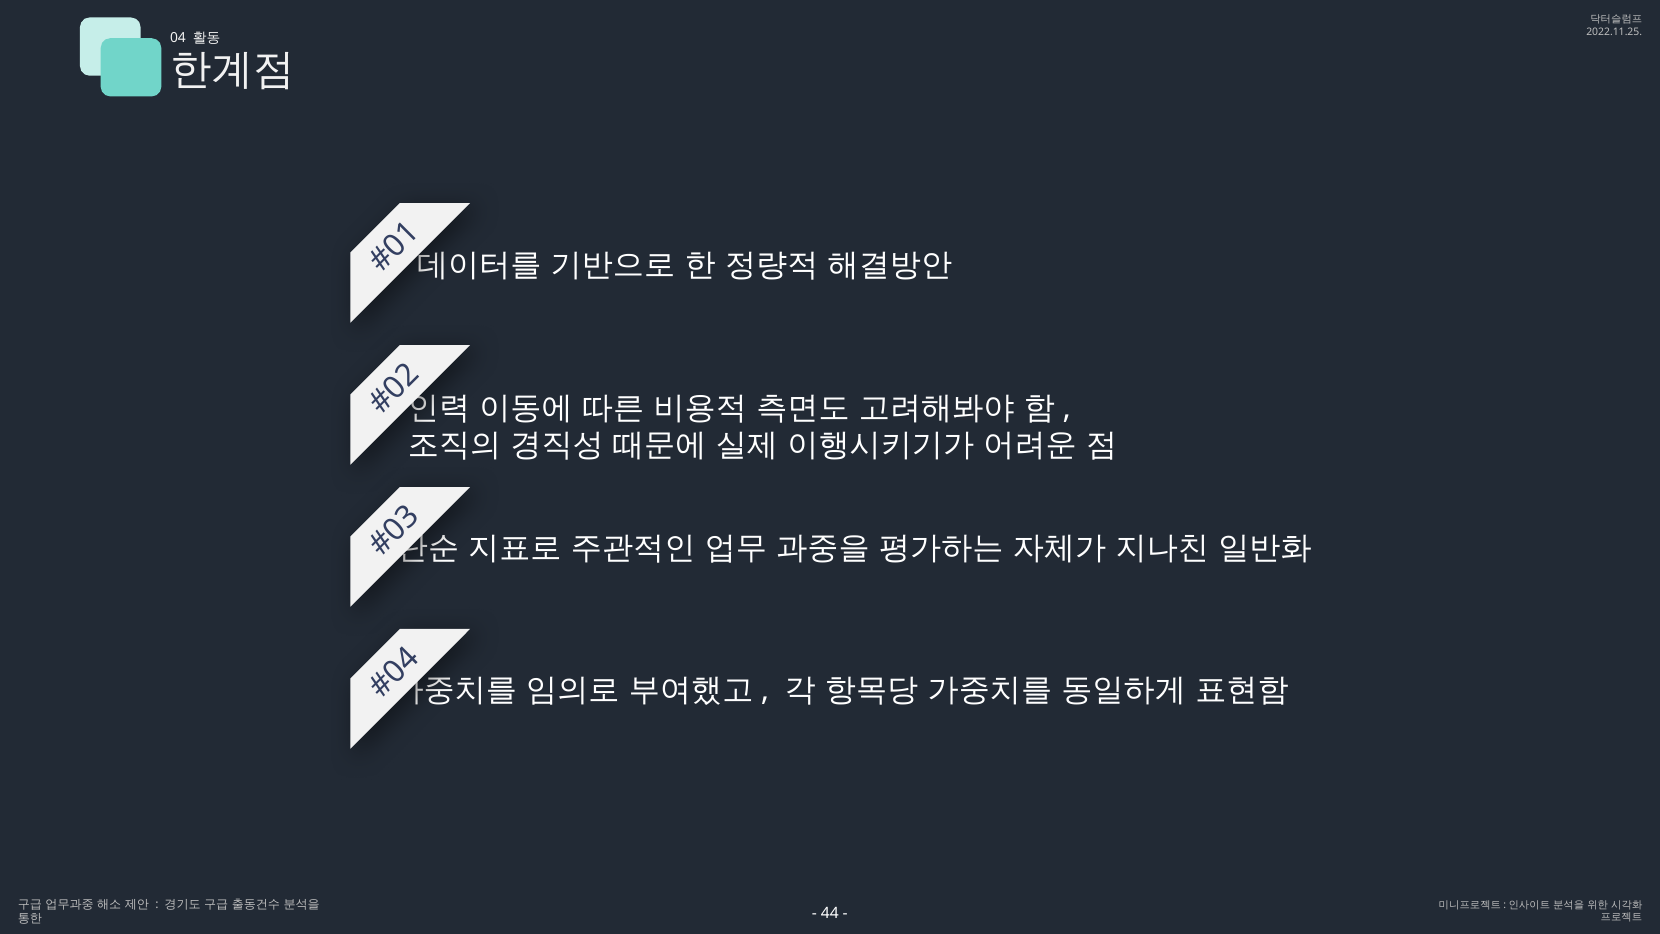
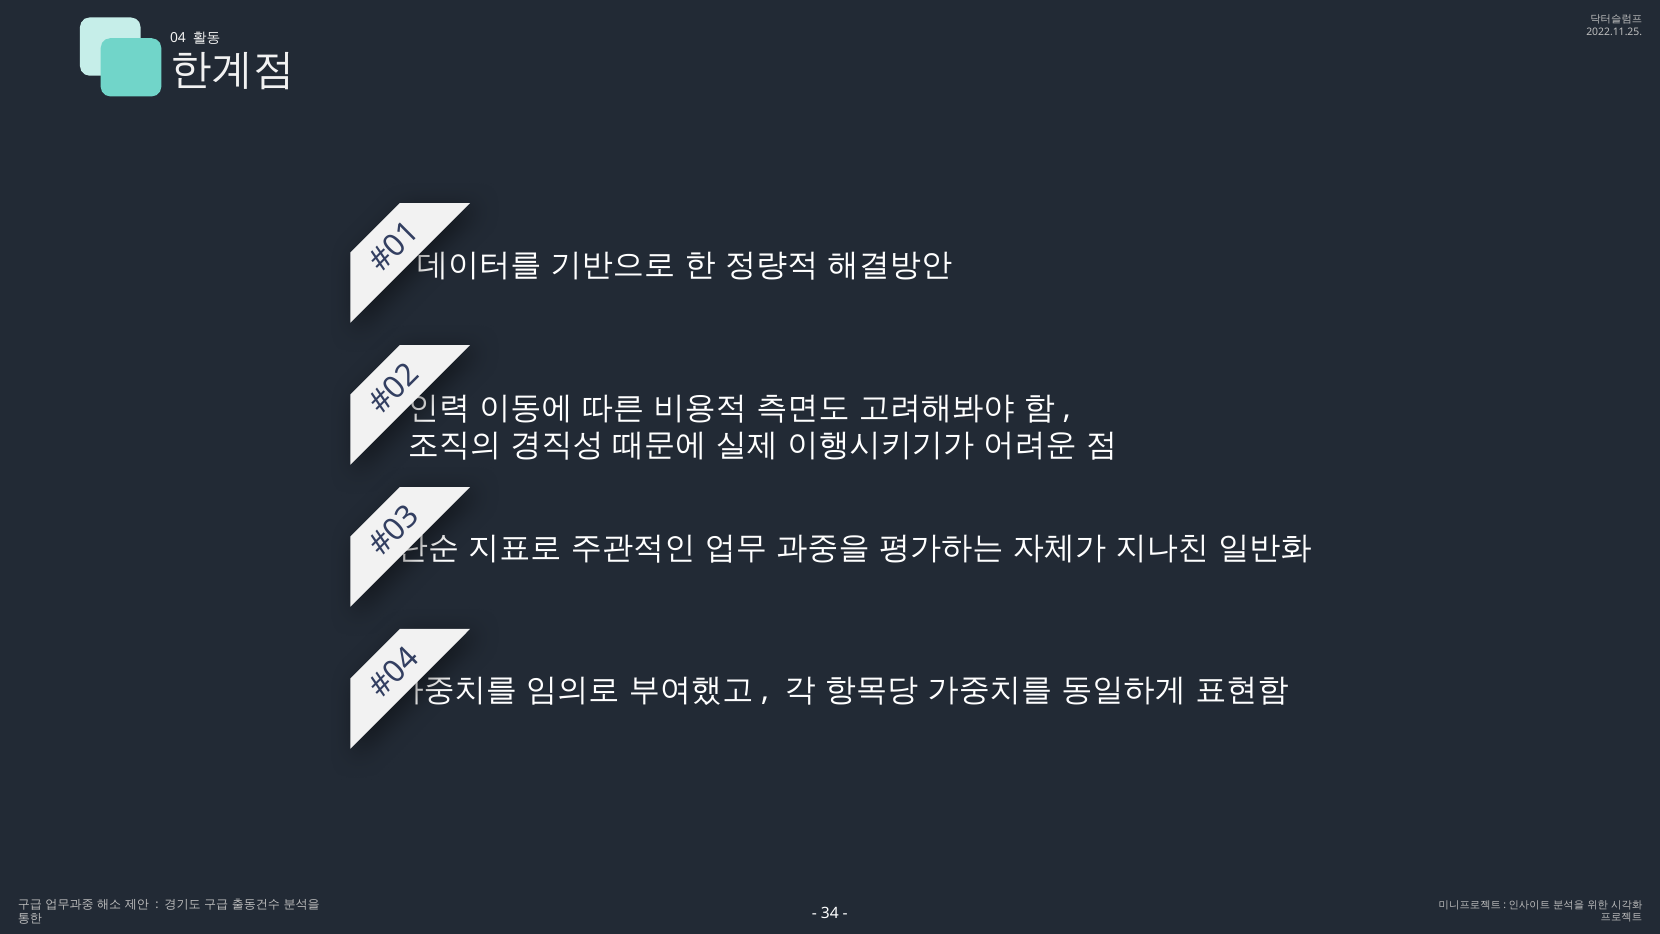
44: 44 -> 34 (830, 913)
